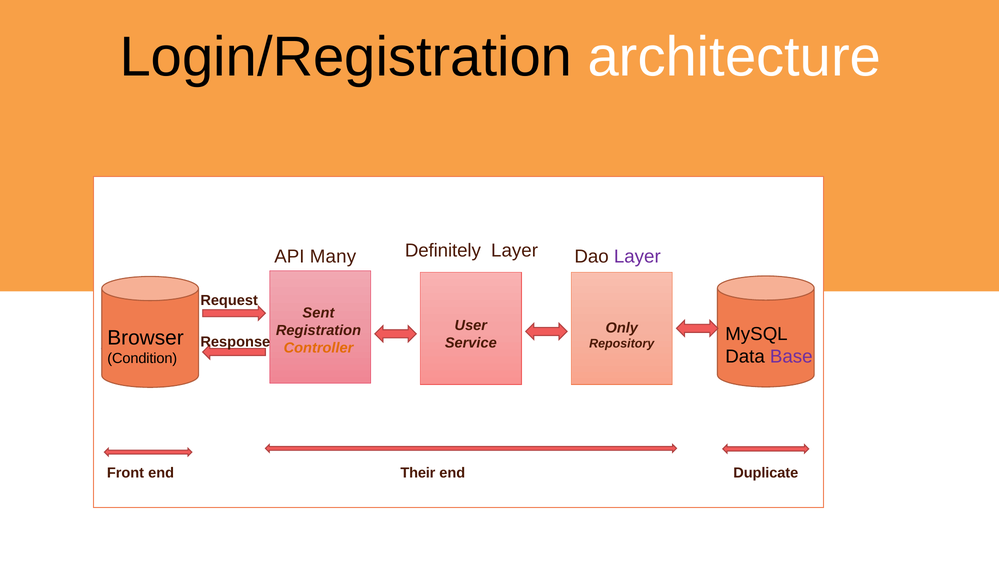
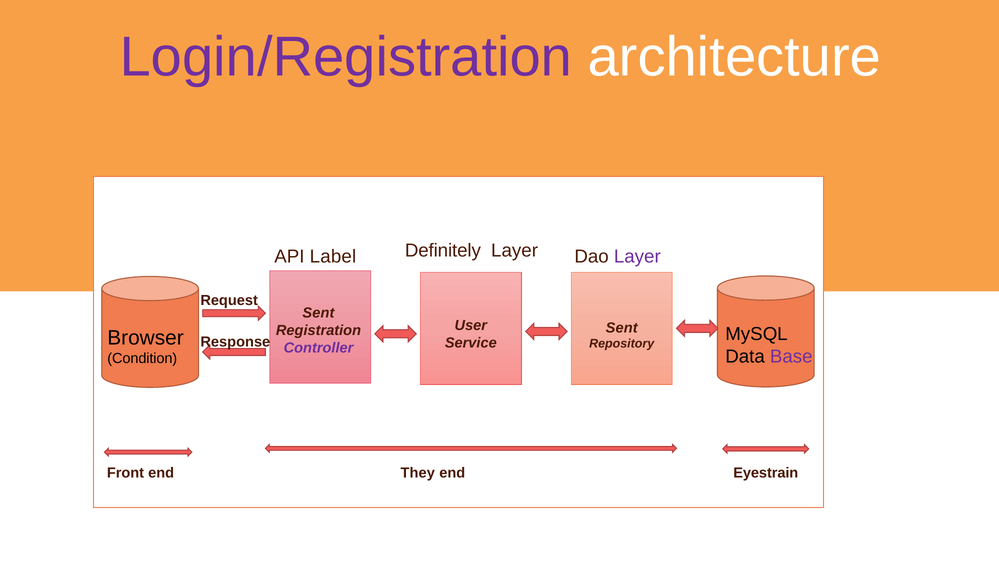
Login/Registration colour: black -> purple (346, 57)
Many: Many -> Label (333, 257)
Only: Only -> Sent (622, 328)
Controller colour: orange -> purple (319, 348)
Their: Their -> They (418, 473)
Duplicate: Duplicate -> Eyestrain (766, 473)
